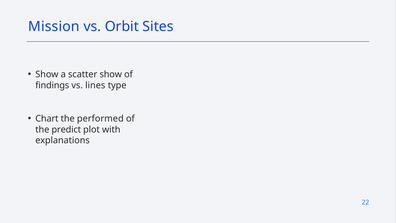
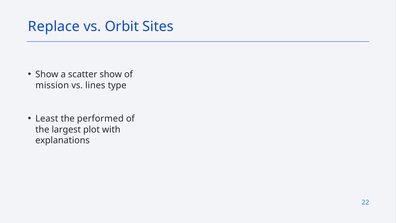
Mission: Mission -> Replace (54, 26)
findings: findings -> mission (52, 85)
Chart: Chart -> Least (47, 119)
predict: predict -> largest (66, 129)
